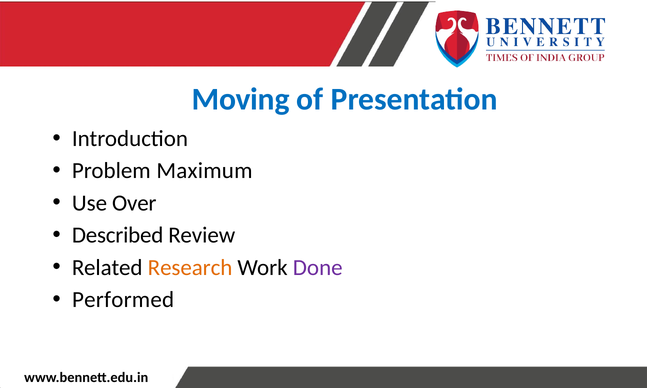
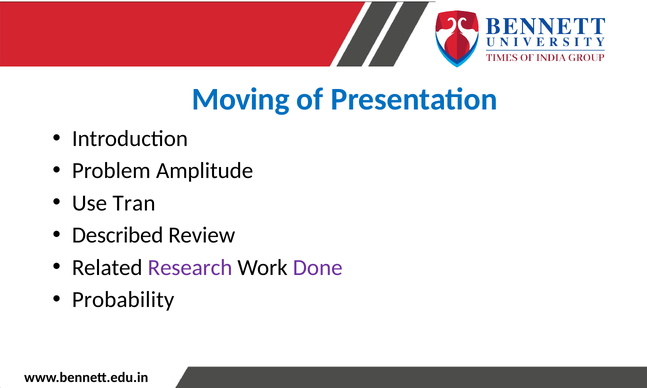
Maximum: Maximum -> Amplitude (205, 171)
Over: Over -> Tran (134, 203)
Research colour: orange -> purple (190, 268)
Performed: Performed -> Probability (123, 300)
